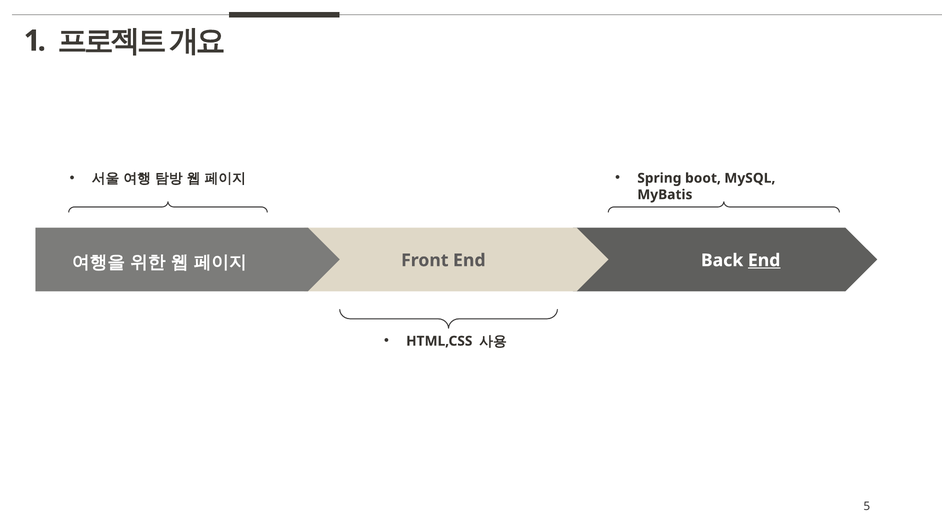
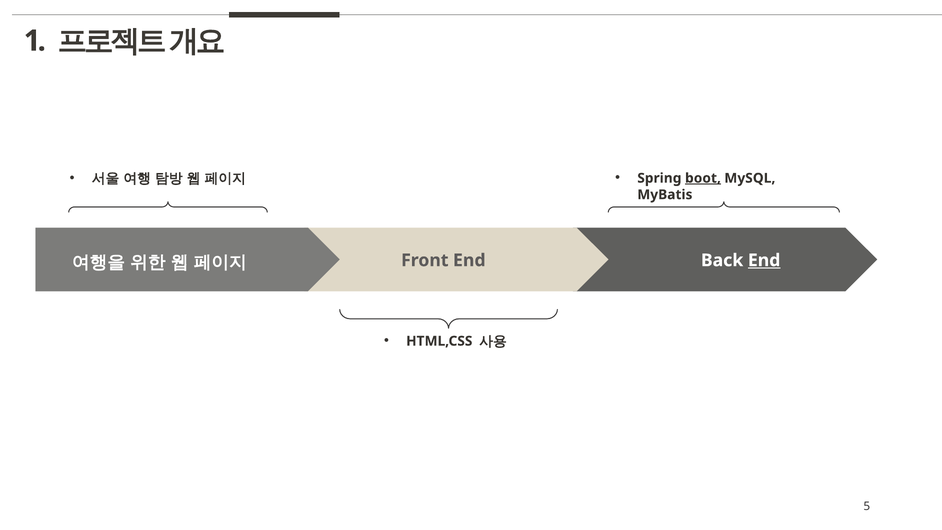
boot underline: none -> present (703, 178)
